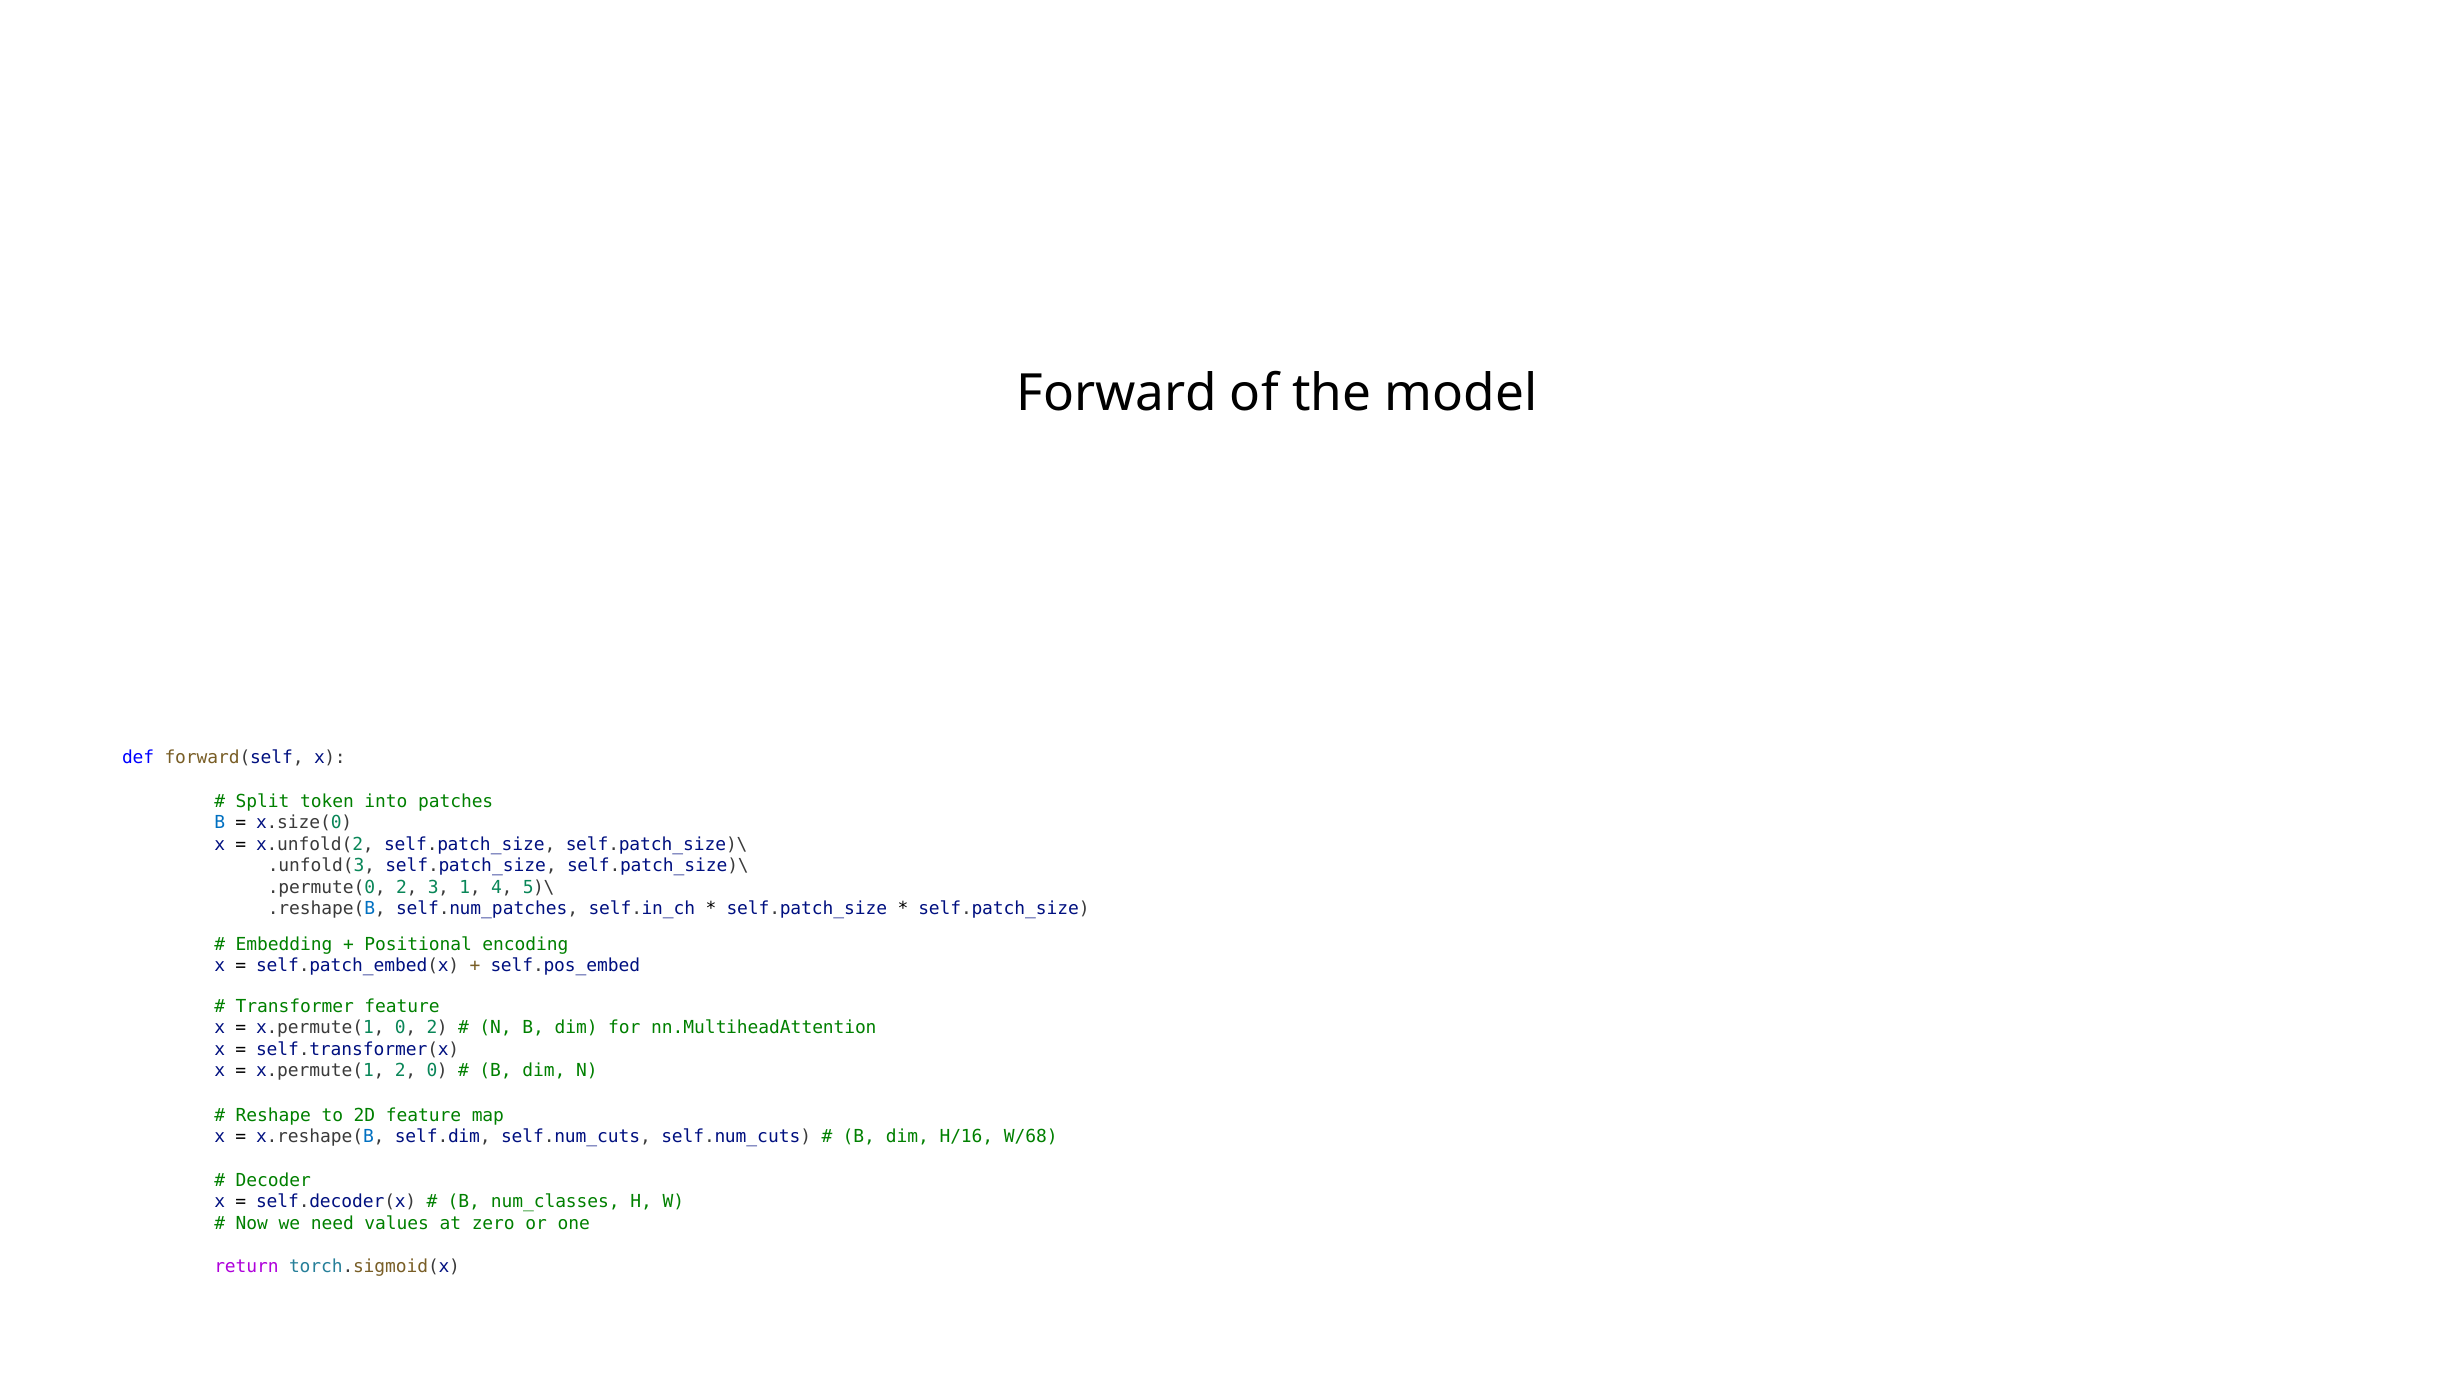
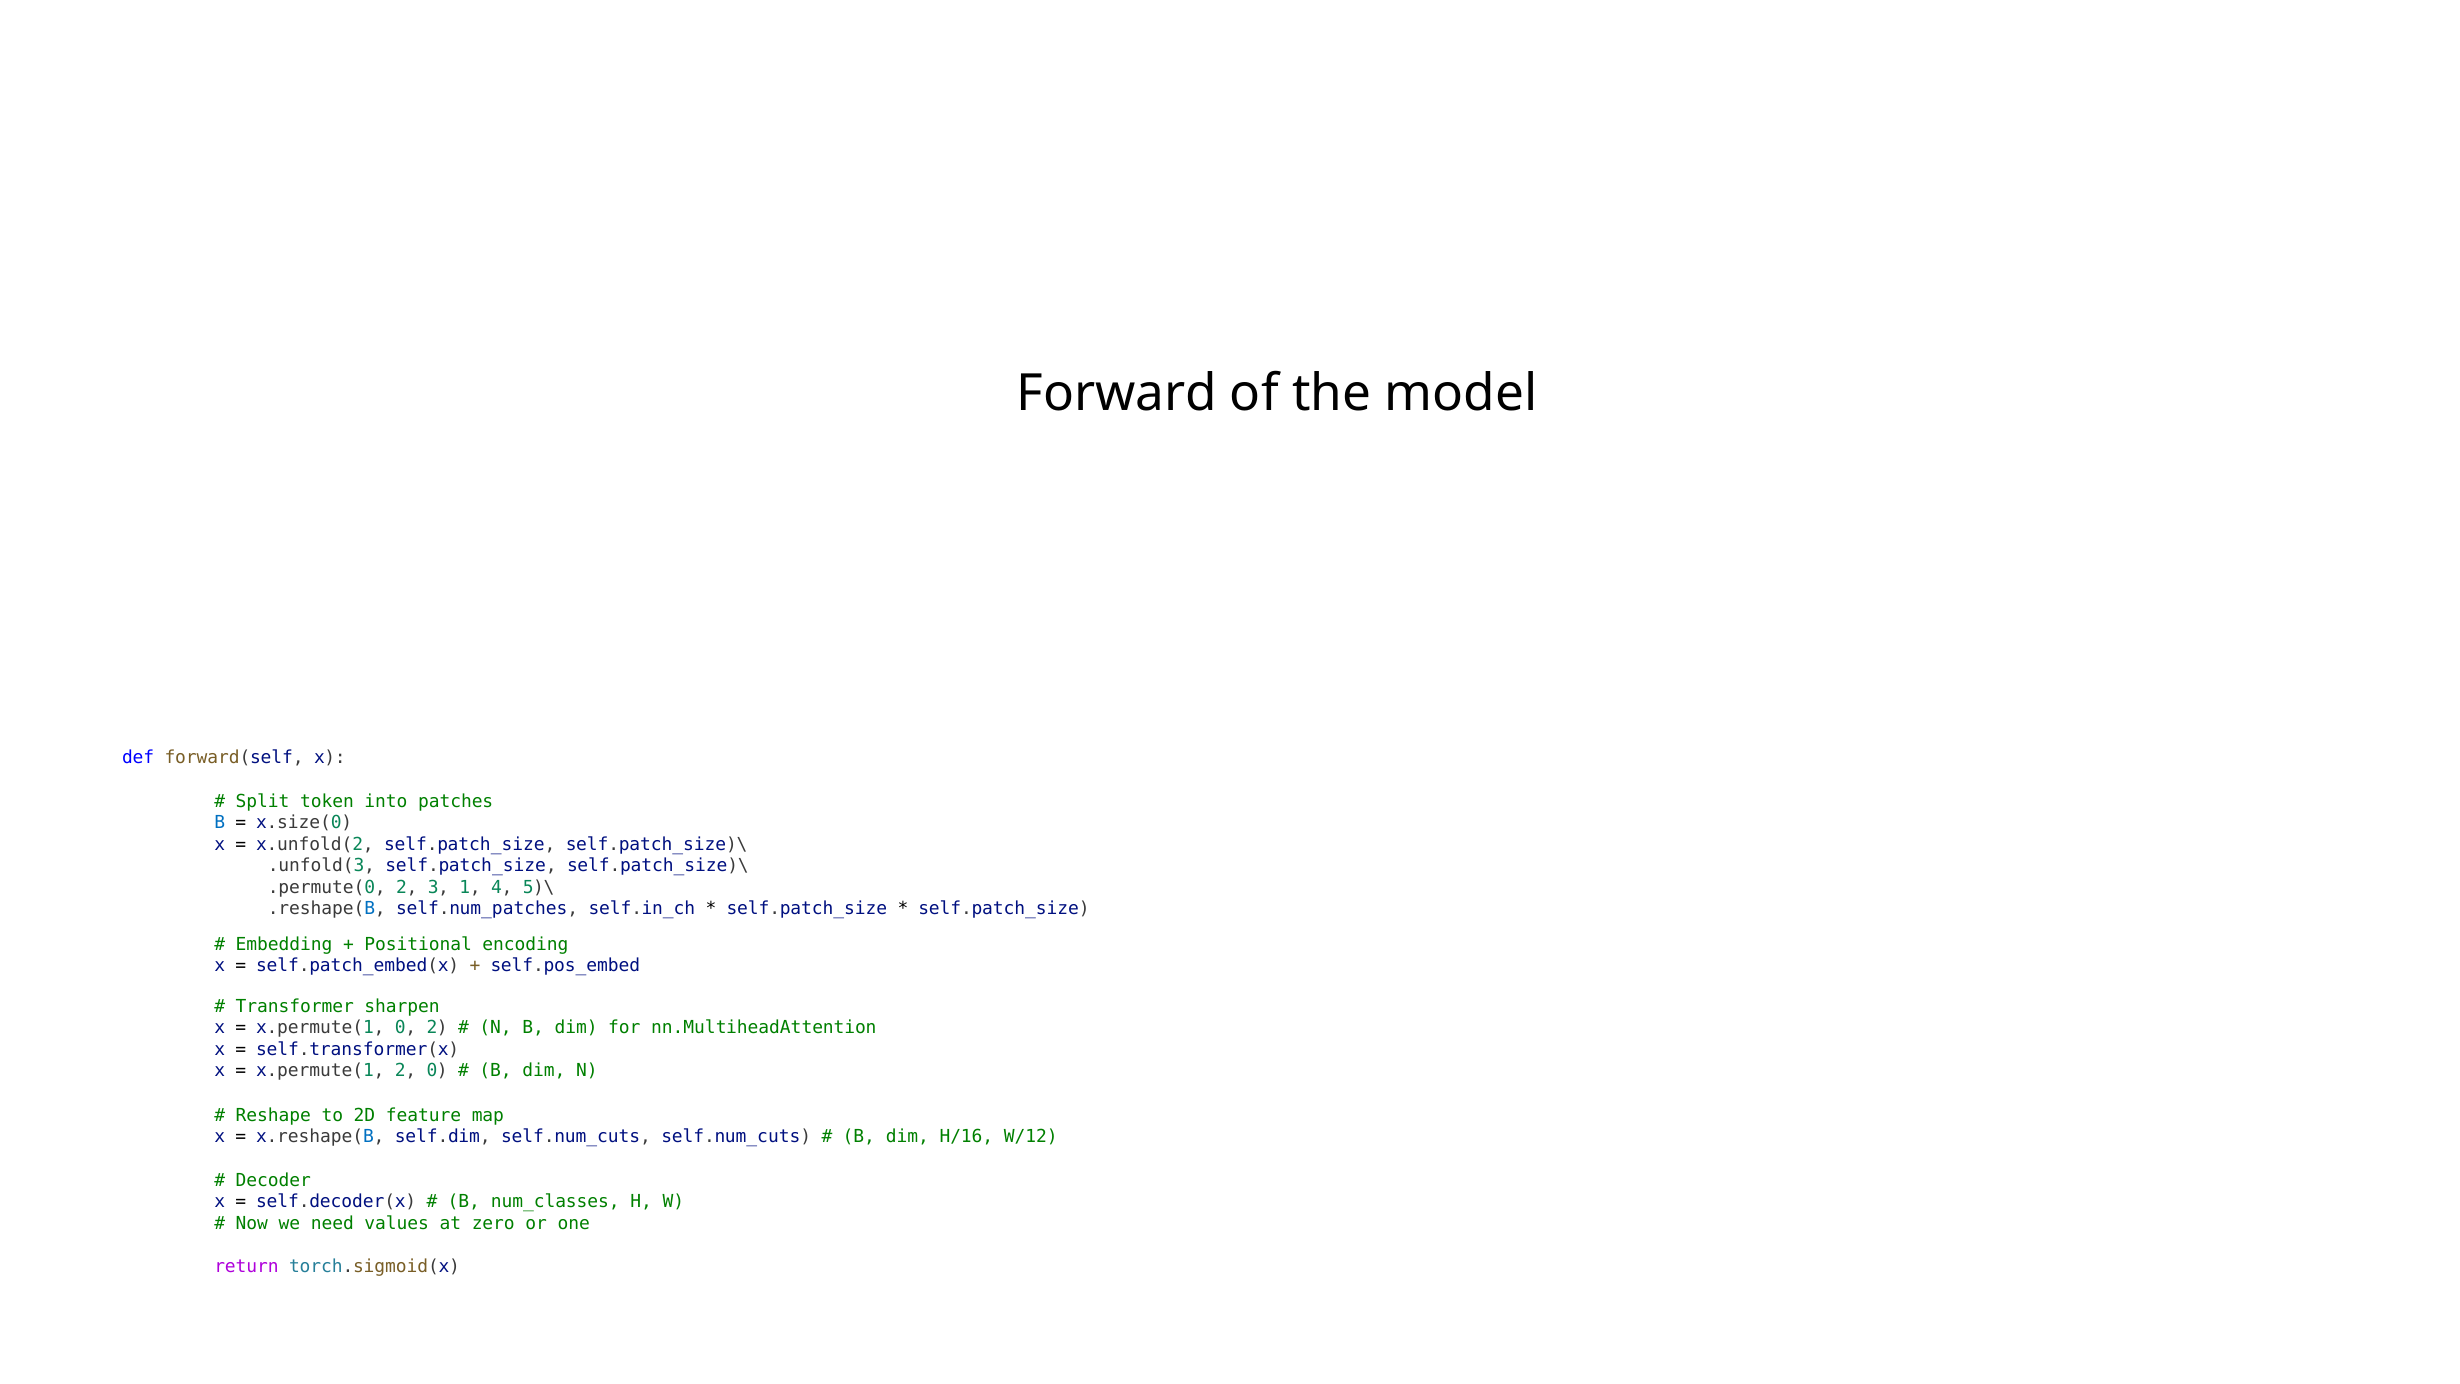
Transformer feature: feature -> sharpen (402, 1006)
W/68: W/68 -> W/12 (1031, 1137)
